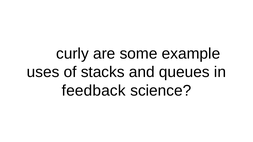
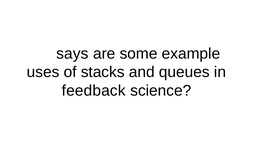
curly: curly -> says (72, 54)
